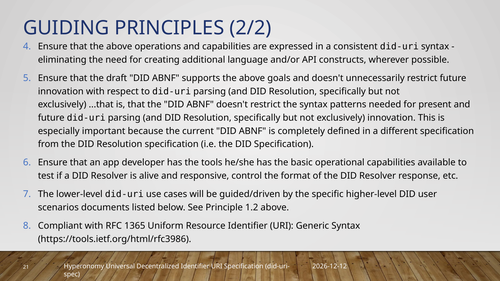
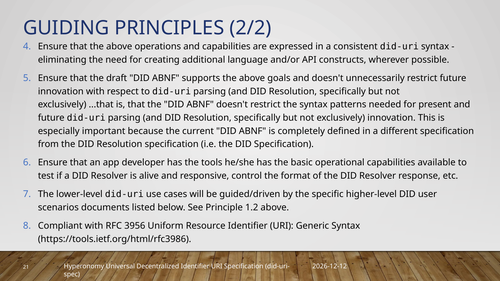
1365: 1365 -> 3956 (135, 226)
